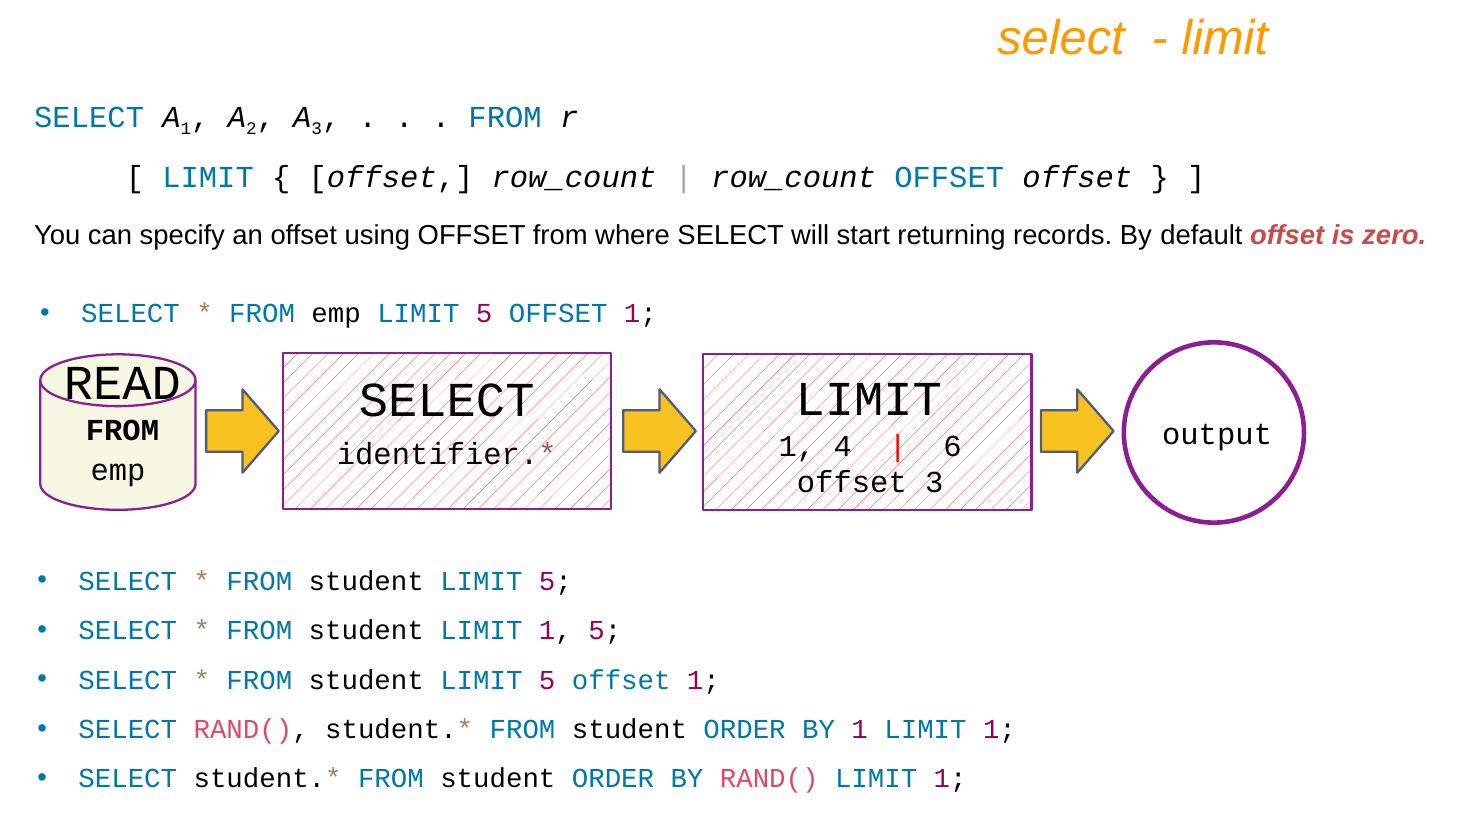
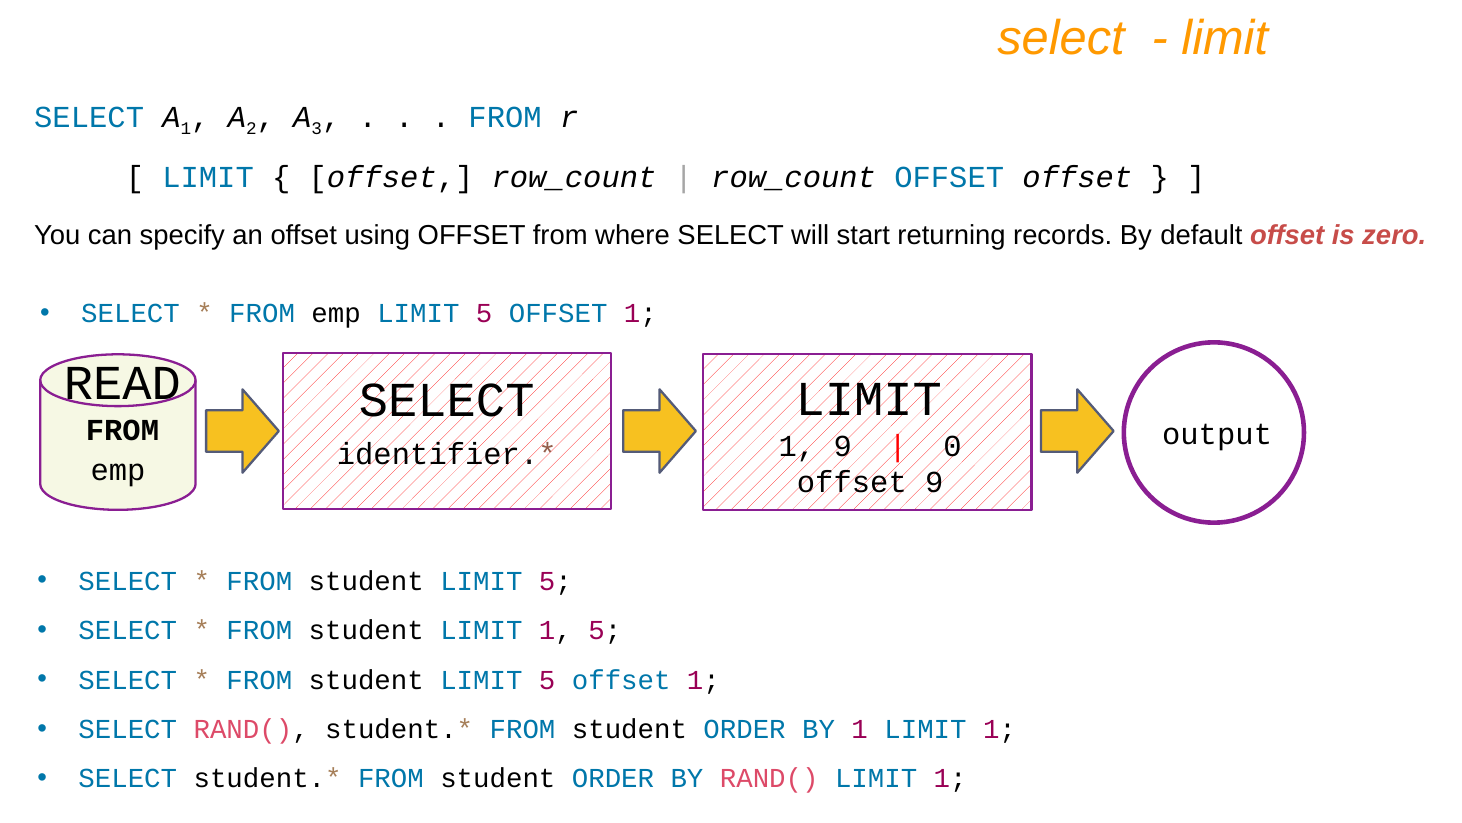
1 4: 4 -> 9 (843, 446)
6: 6 -> 0 (952, 446)
offset 3: 3 -> 9 (934, 482)
